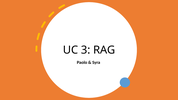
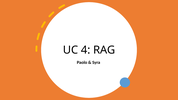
3: 3 -> 4 (86, 50)
